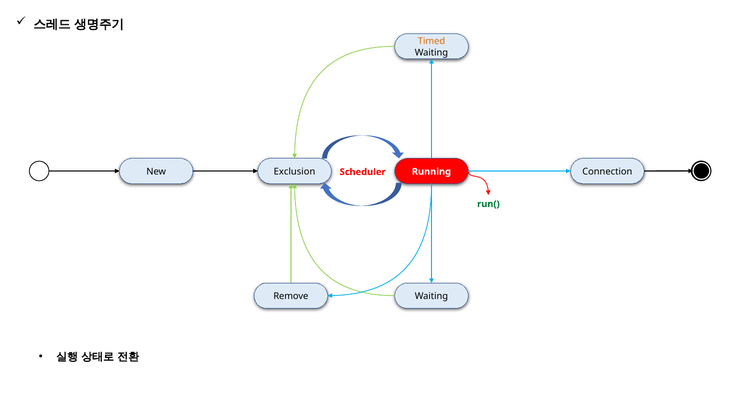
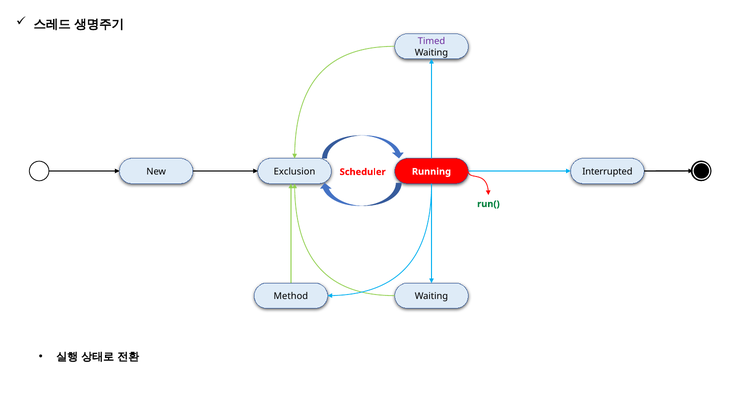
Timed colour: orange -> purple (431, 41)
Connection: Connection -> Interrupted (607, 172)
Remove: Remove -> Method (291, 296)
